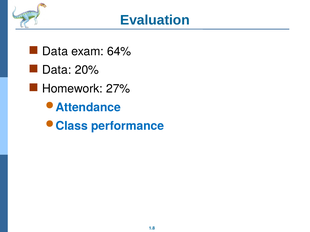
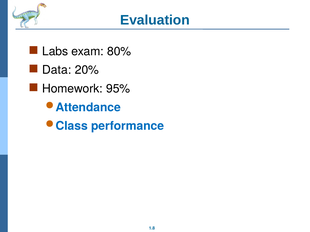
Data: Data -> Labs (55, 51)
64%: 64% -> 80% (119, 51)
27%: 27% -> 95% (118, 89)
